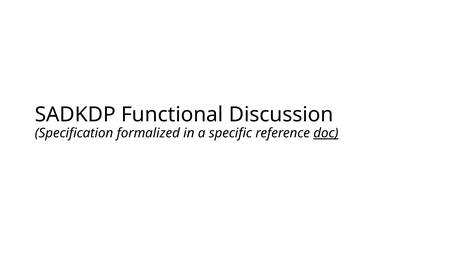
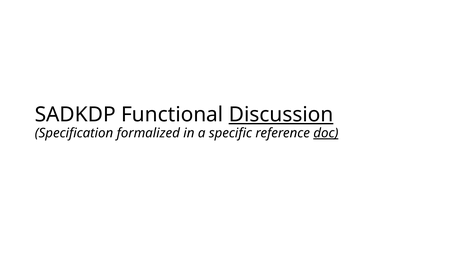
Discussion underline: none -> present (281, 115)
